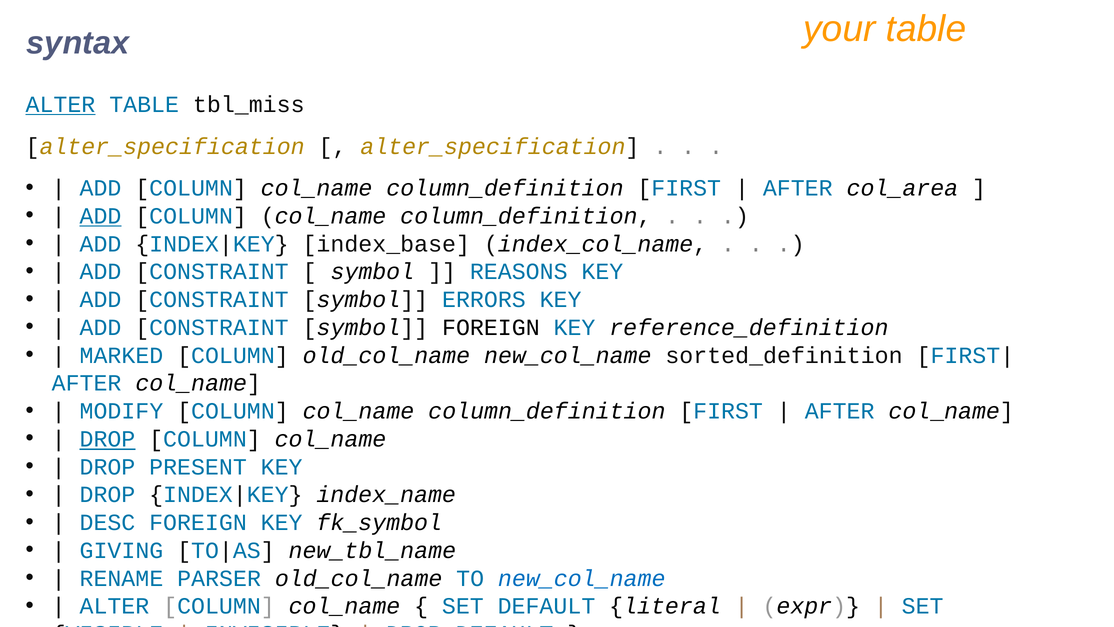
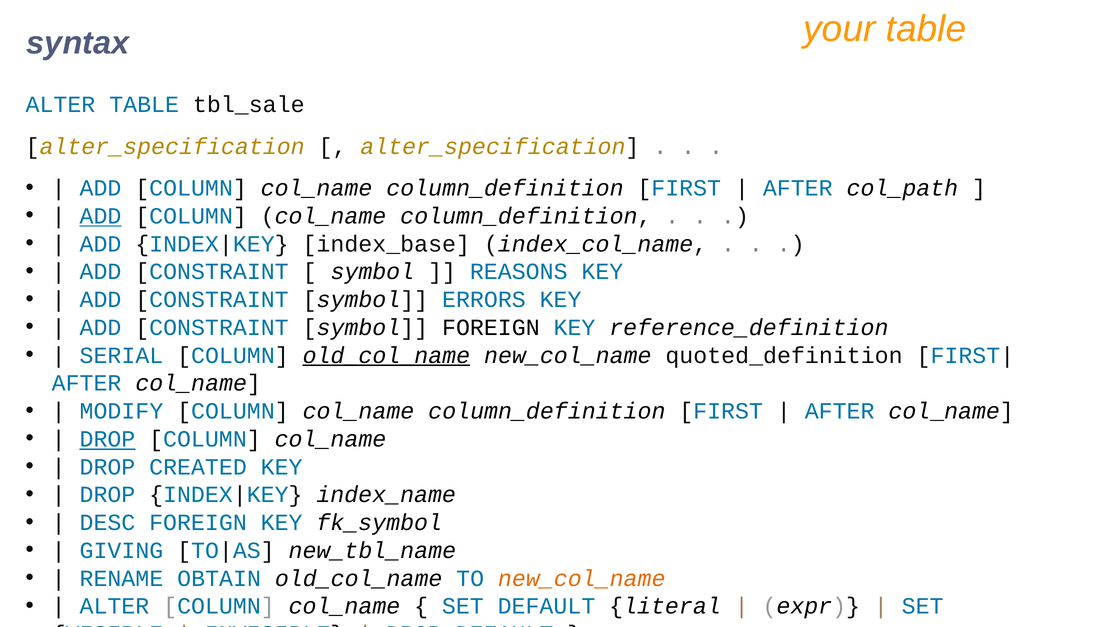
ALTER underline: present -> none (60, 104)
tbl_miss: tbl_miss -> tbl_sale (249, 104)
col_area: col_area -> col_path (902, 188)
MARKED: MARKED -> SERIAL (121, 355)
old_col_name underline: none -> present (386, 355)
sorted_definition: sorted_definition -> quoted_definition (784, 355)
PRESENT: PRESENT -> CREATED (198, 467)
PARSER: PARSER -> OBTAIN (219, 578)
new_col_name colour: blue -> orange (582, 578)
